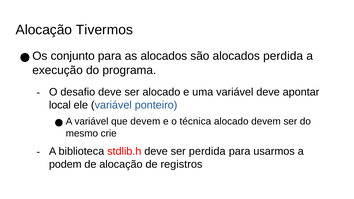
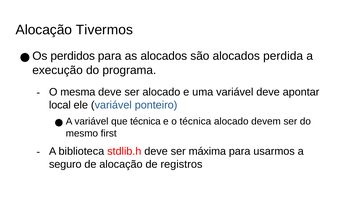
conjunto: conjunto -> perdidos (73, 56)
desafio: desafio -> mesma (78, 92)
que devem: devem -> técnica (145, 122)
crie: crie -> first (109, 133)
ser perdida: perdida -> máxima (207, 151)
podem: podem -> seguro (65, 164)
